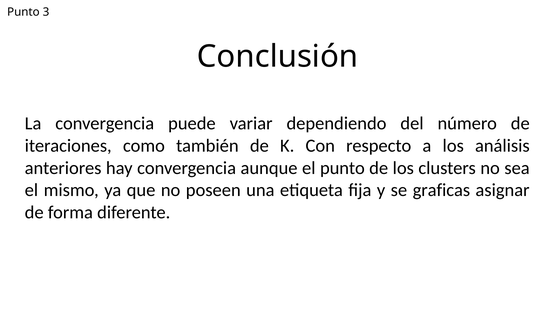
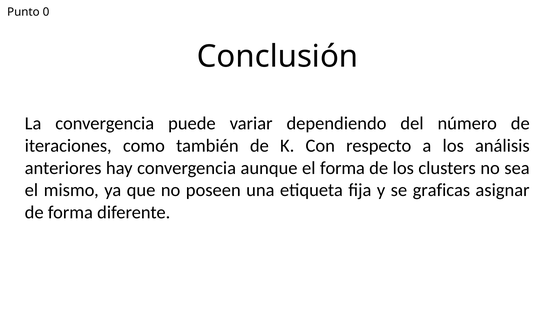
3: 3 -> 0 (46, 12)
el punto: punto -> forma (342, 168)
